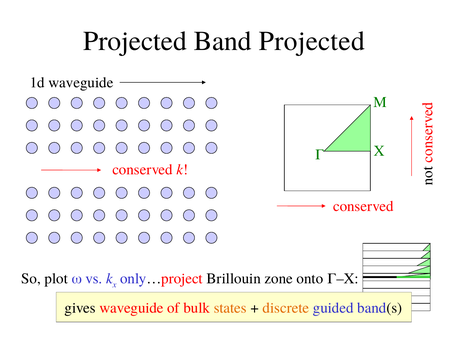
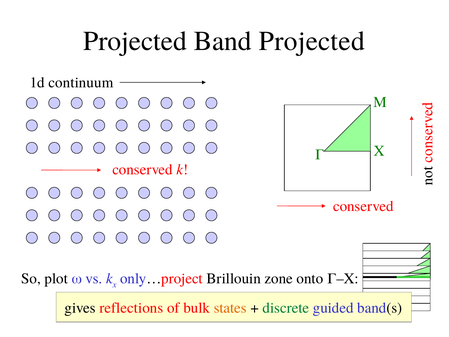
1d waveguide: waveguide -> continuum (81, 83)
gives waveguide: waveguide -> reflections (131, 308)
discrete colour: orange -> green (286, 308)
